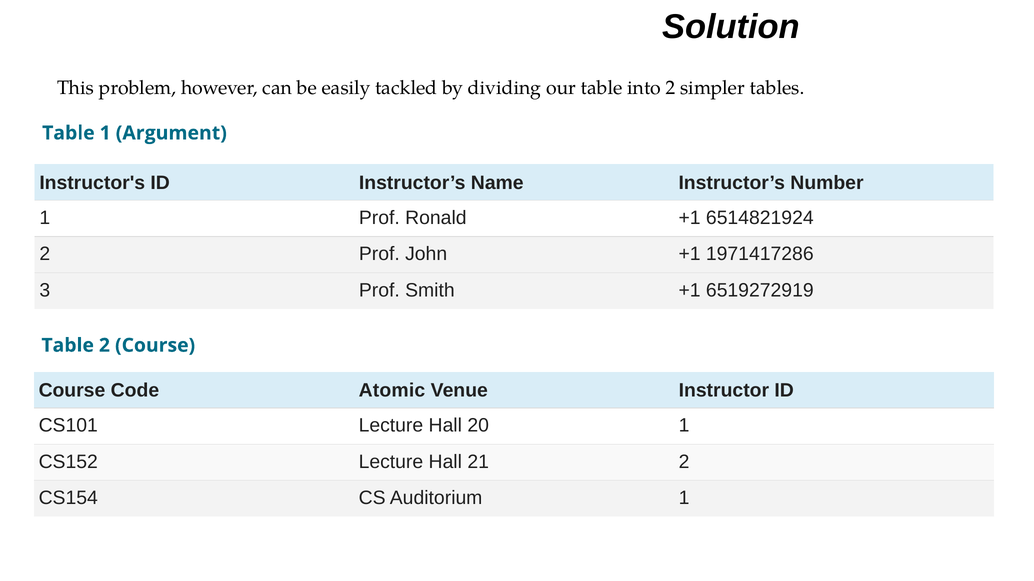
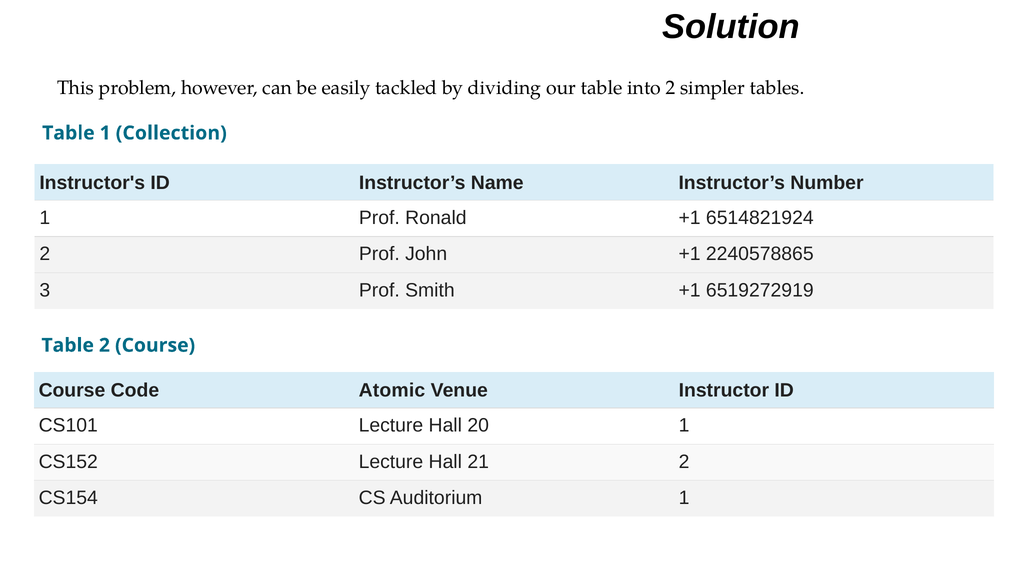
Argument: Argument -> Collection (171, 133)
1971417286: 1971417286 -> 2240578865 (760, 254)
